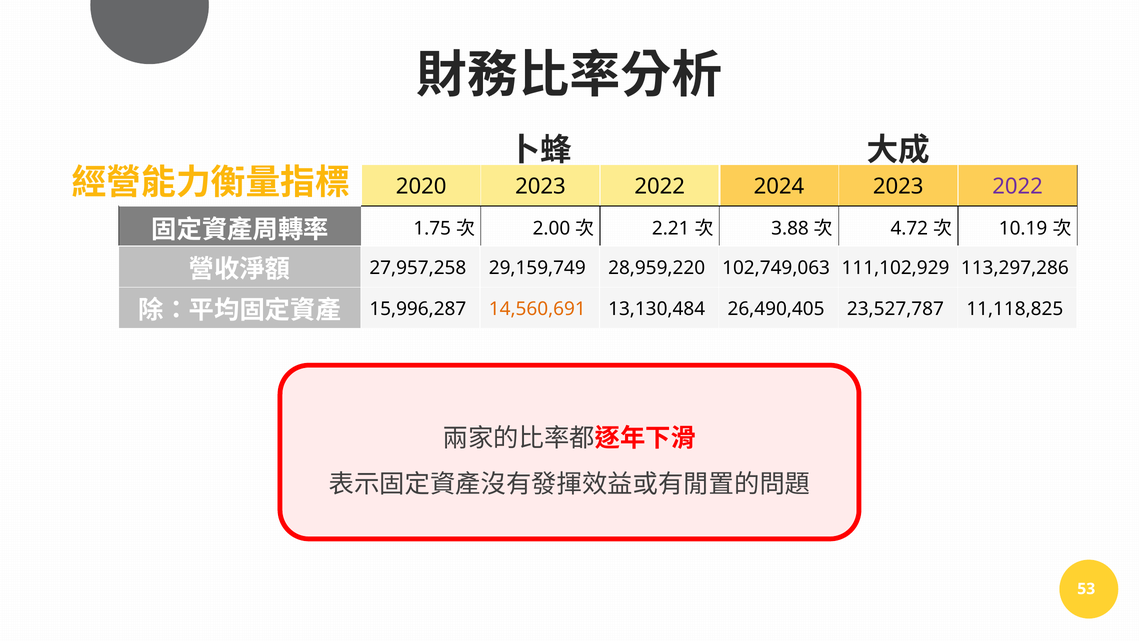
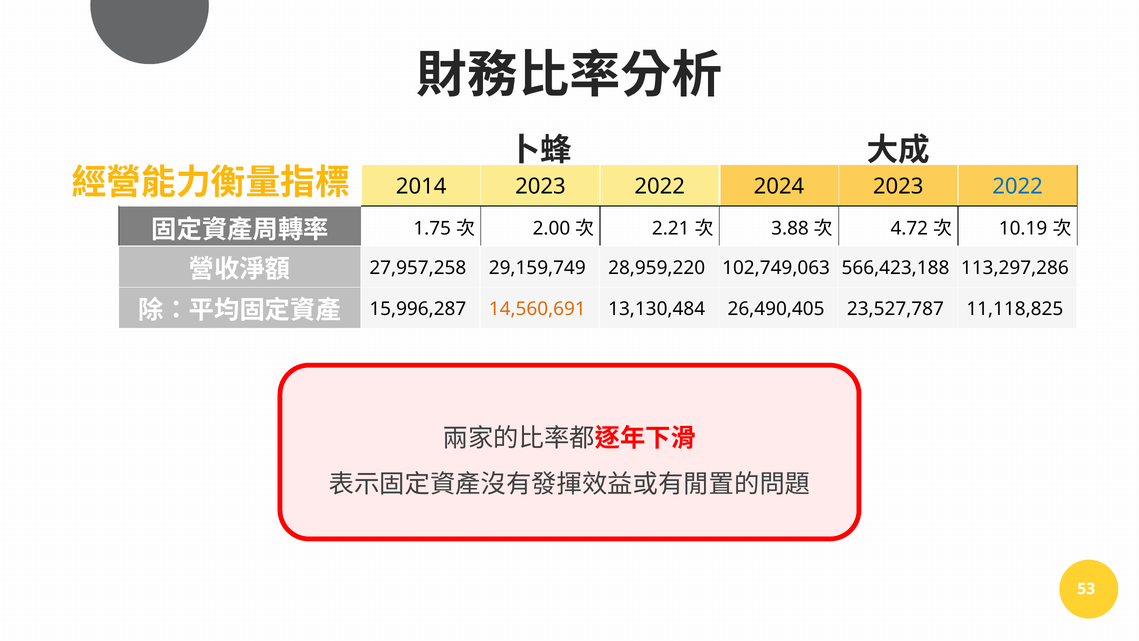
2020: 2020 -> 2014 (421, 187)
2022 colour: purple -> blue (1018, 187)
111,102,929: 111,102,929 -> 566,423,188 (895, 268)
